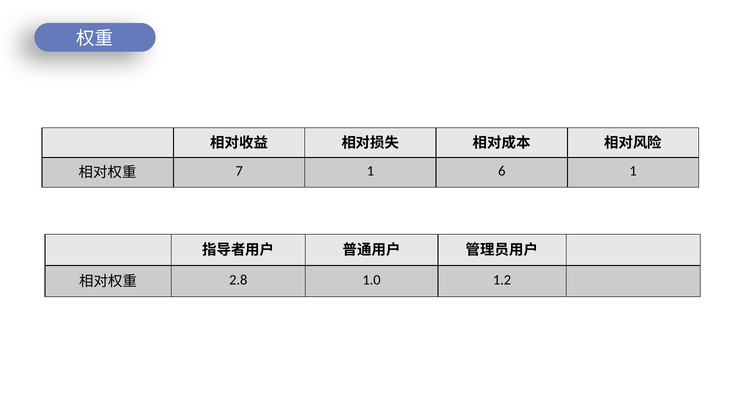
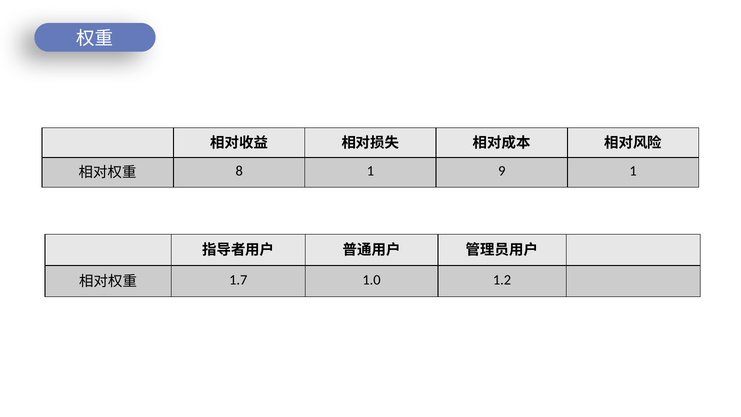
7: 7 -> 8 (239, 171)
6: 6 -> 9 (502, 171)
2.8: 2.8 -> 1.7 (238, 280)
